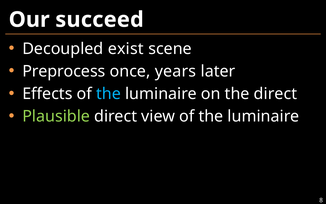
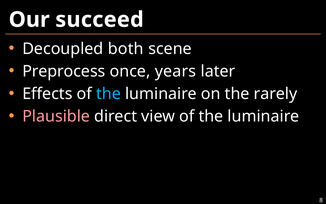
exist: exist -> both (126, 49)
the direct: direct -> rarely (275, 94)
Plausible colour: light green -> pink (56, 116)
